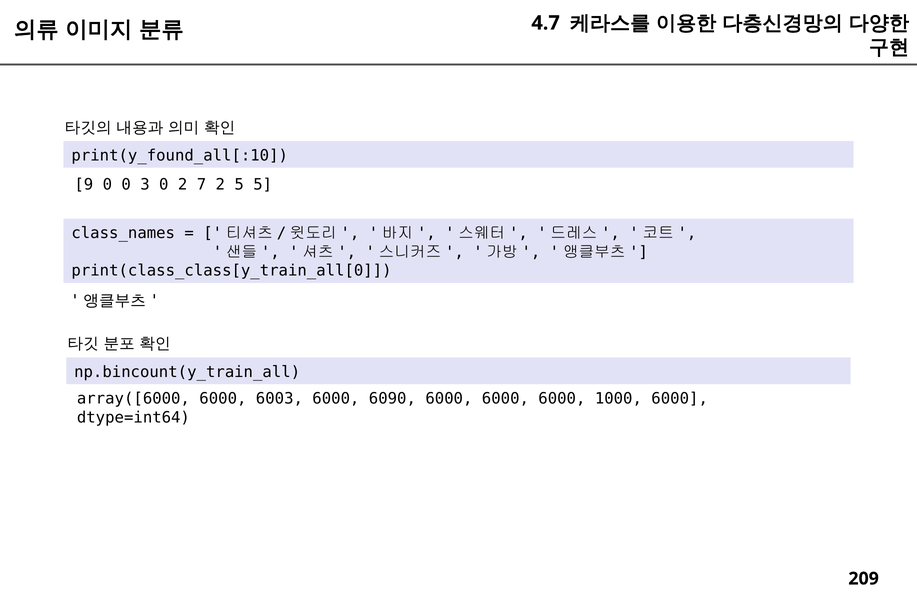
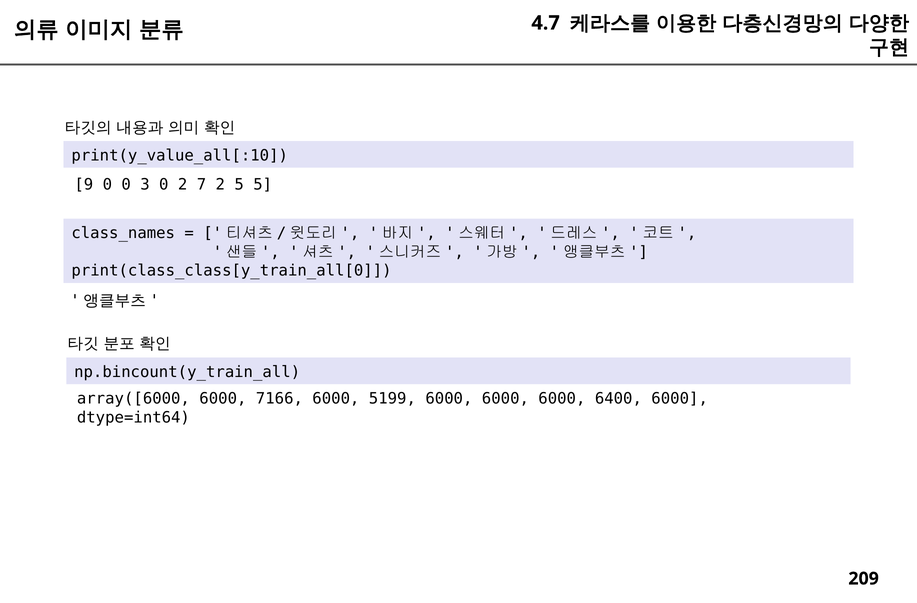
print(y_found_all[:10: print(y_found_all[:10 -> print(y_value_all[:10 (180, 155)
6003: 6003 -> 7166 (279, 398)
6090: 6090 -> 5199 (392, 398)
1000: 1000 -> 6400 (618, 398)
